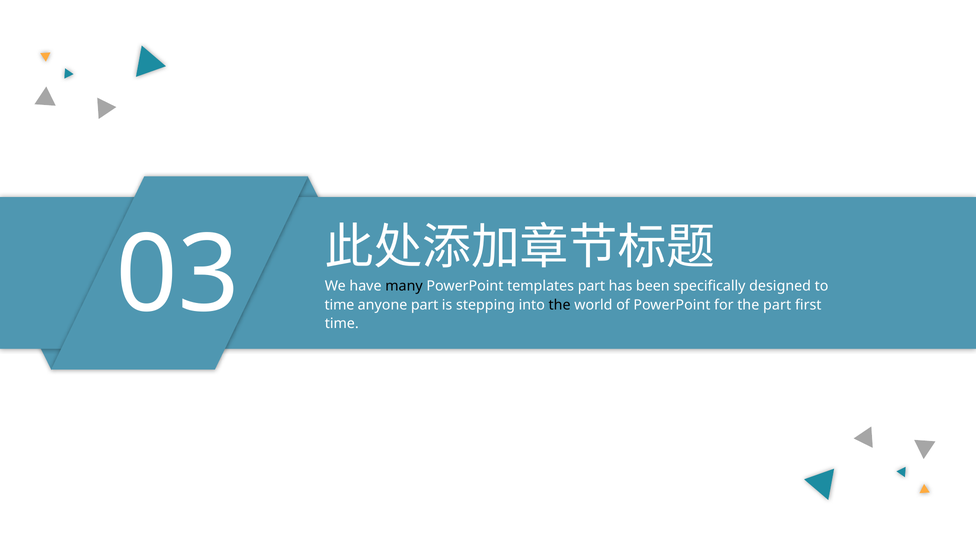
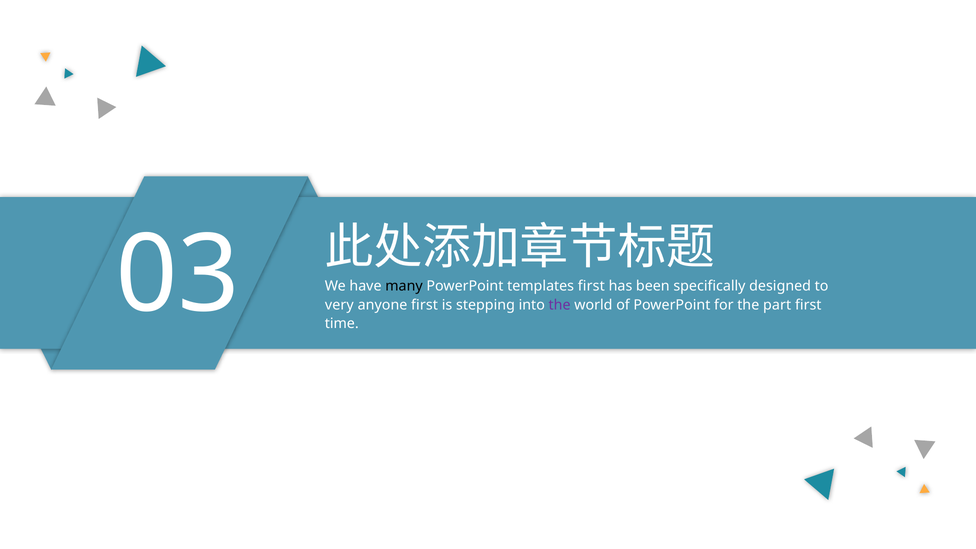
templates part: part -> first (591, 286)
time: time -> very (339, 305)
anyone part: part -> first (425, 305)
the colour: black -> purple (560, 305)
